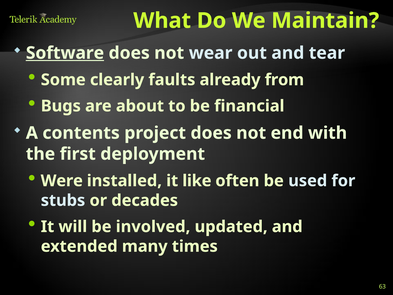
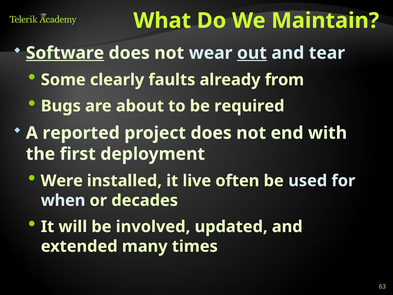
out underline: none -> present (252, 53)
financial: financial -> required (249, 106)
contents: contents -> reported (81, 133)
like: like -> live (197, 181)
stubs: stubs -> when (63, 200)
